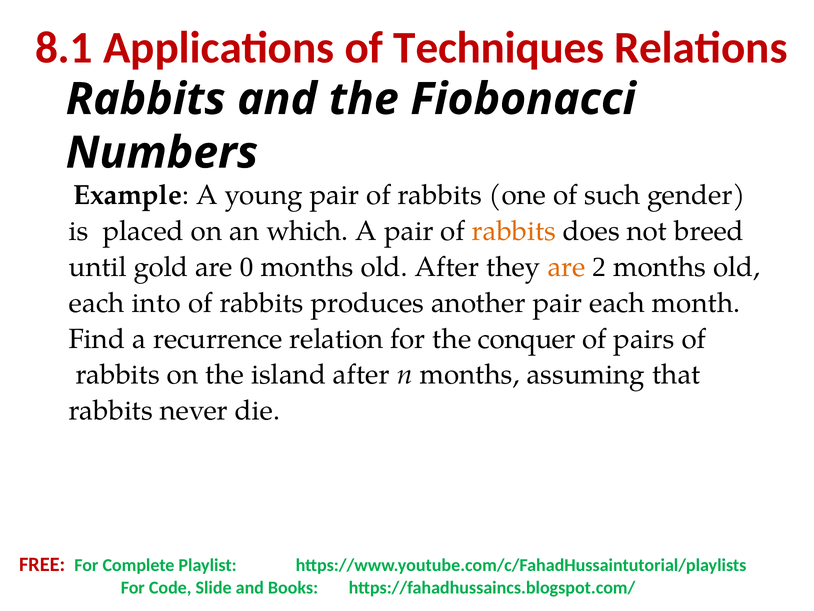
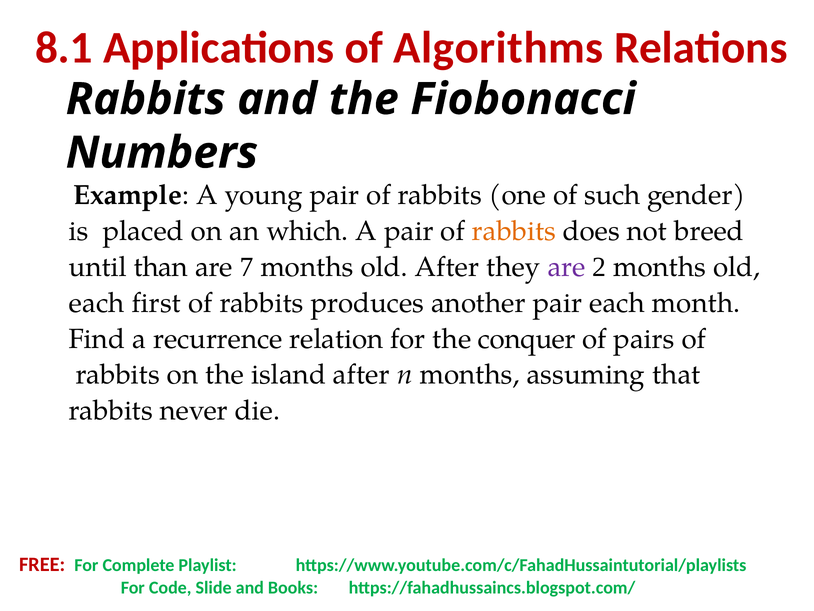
Techniques: Techniques -> Algorithms (498, 48)
gold: gold -> than (161, 267)
0: 0 -> 7 (246, 267)
are colour: orange -> purple (566, 267)
into: into -> first (156, 303)
